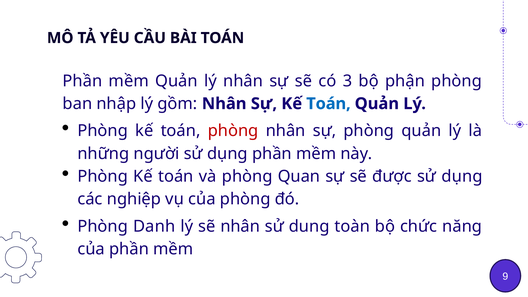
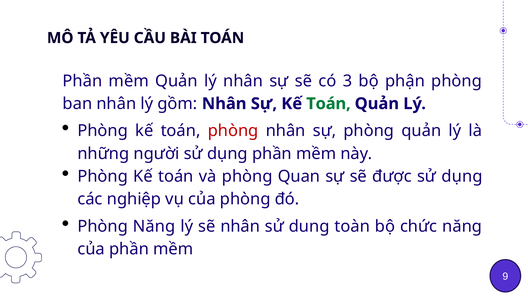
ban nhập: nhập -> nhân (116, 104)
Toán colour: blue -> green (328, 104)
Phòng Danh: Danh -> Năng (154, 226)
